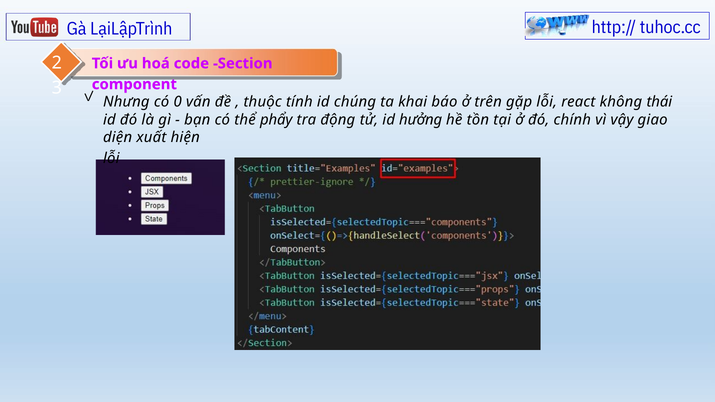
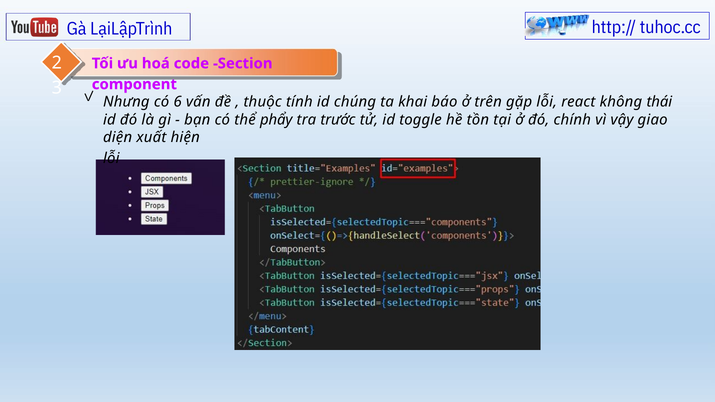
0: 0 -> 6 (178, 102)
động: động -> trước (338, 120)
hưởng: hưởng -> toggle (420, 120)
